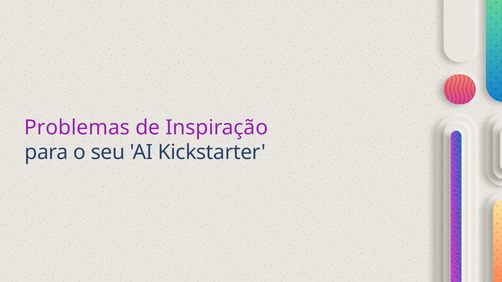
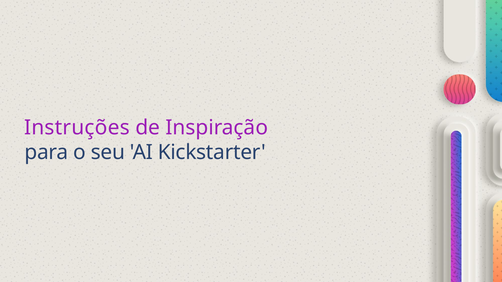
Problemas: Problemas -> Instruções (77, 128)
